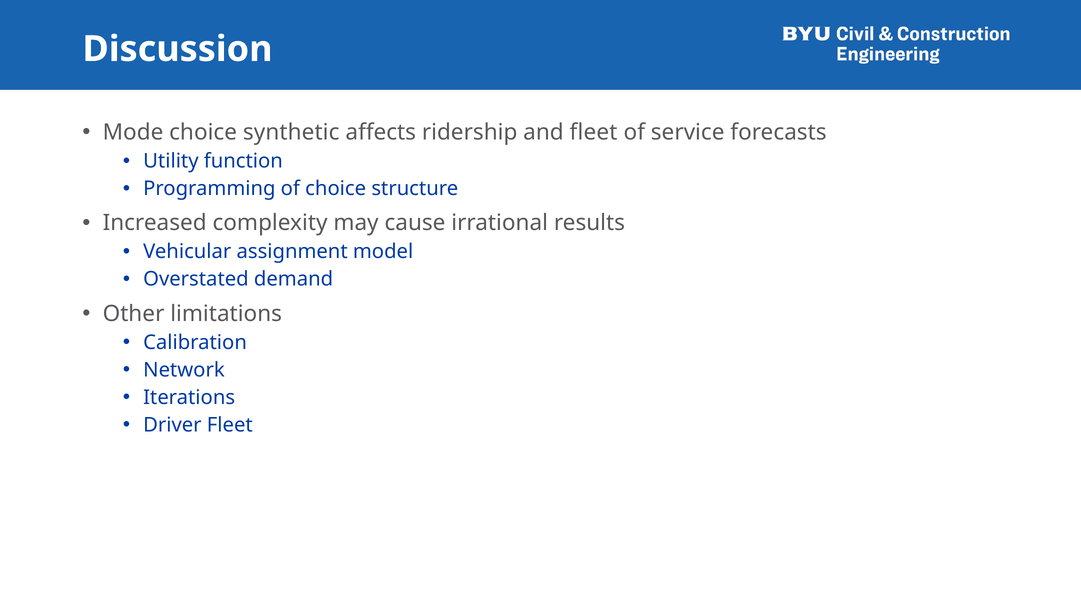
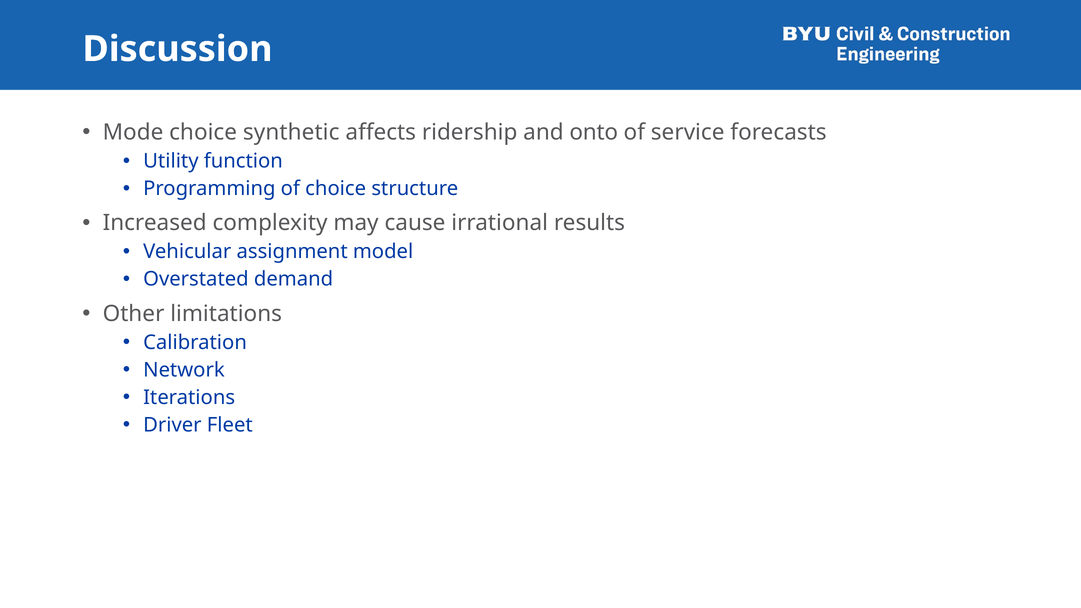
and fleet: fleet -> onto (594, 132)
